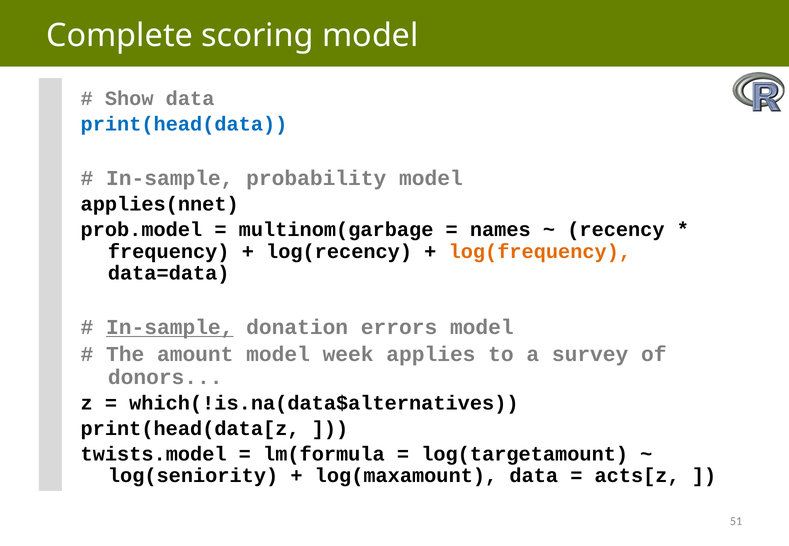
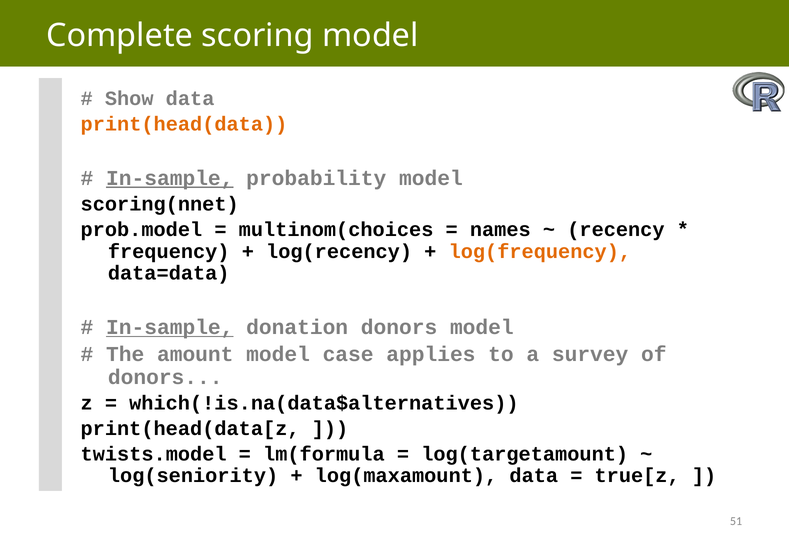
print(head(data colour: blue -> orange (184, 124)
In-sample underline: none -> present (170, 178)
applies(nnet: applies(nnet -> scoring(nnet (160, 204)
multinom(garbage: multinom(garbage -> multinom(choices (336, 230)
donation errors: errors -> donors (399, 328)
week: week -> case (348, 354)
acts[z: acts[z -> true[z (637, 476)
